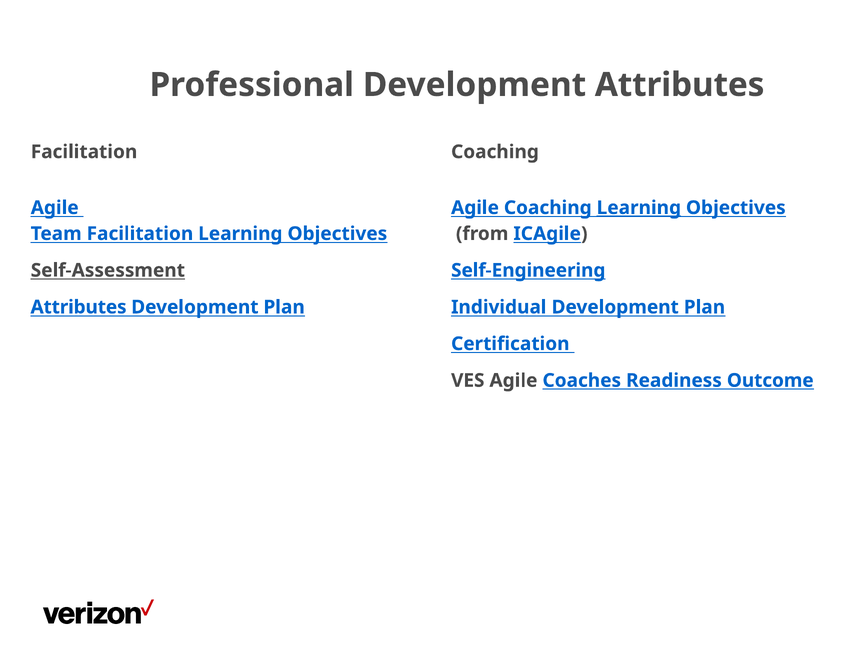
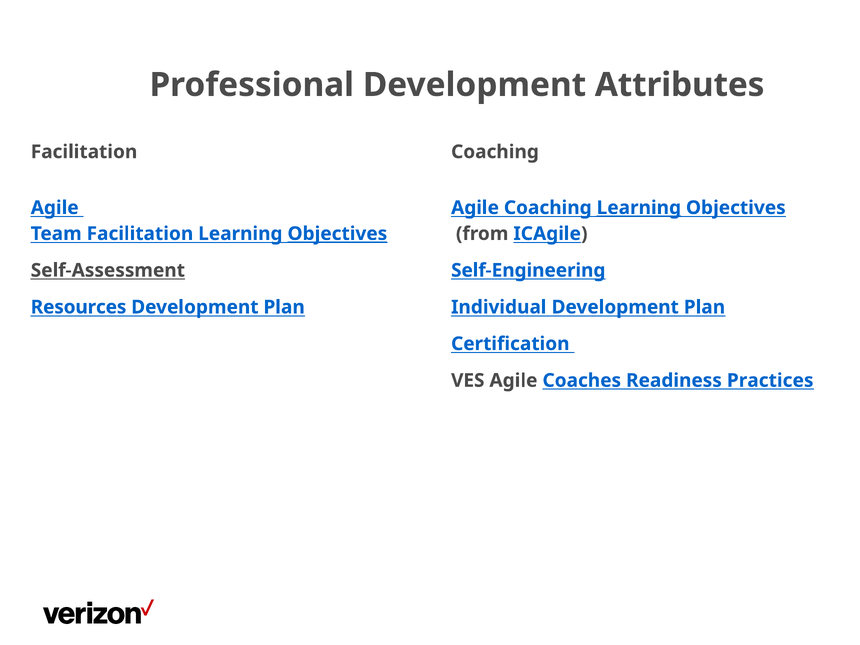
Objectives underline: none -> present (337, 234)
Attributes: Attributes -> Resources (79, 307)
Outcome: Outcome -> Practices (770, 380)
